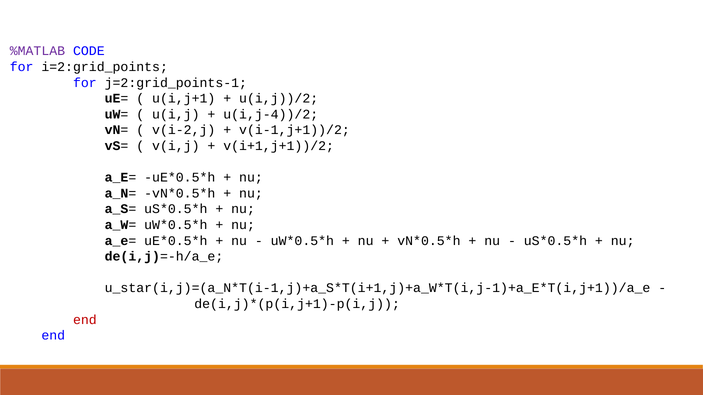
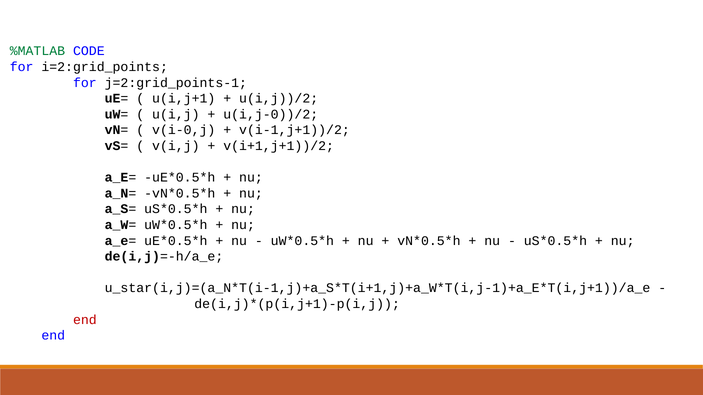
%MATLAB colour: purple -> green (37, 51)
u(i,j-4))/2: u(i,j-4))/2 -> u(i,j-0))/2 (271, 114)
v(i-2,j: v(i-2,j -> v(i-0,j (184, 130)
